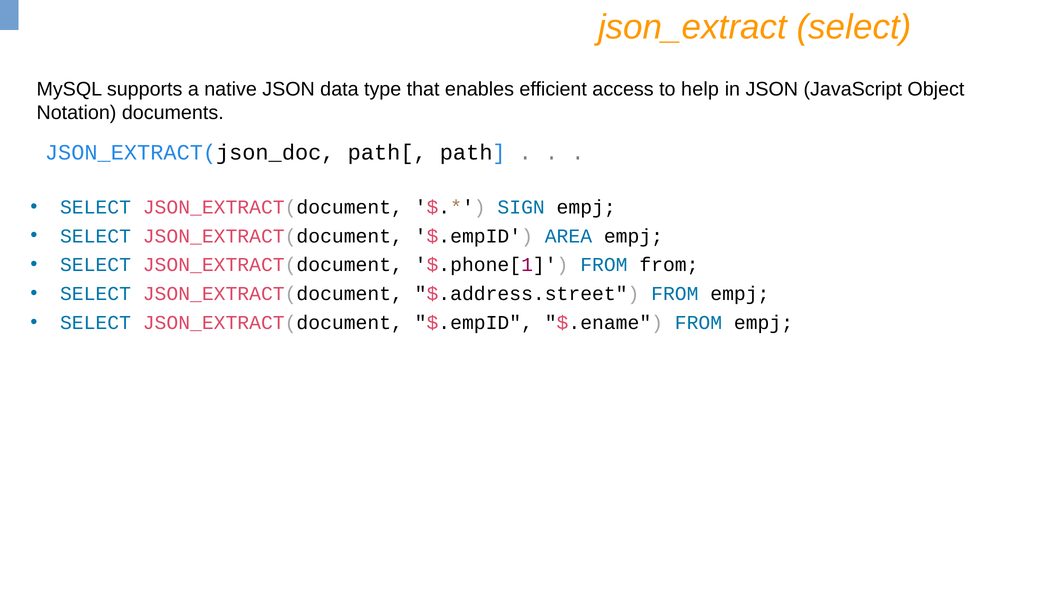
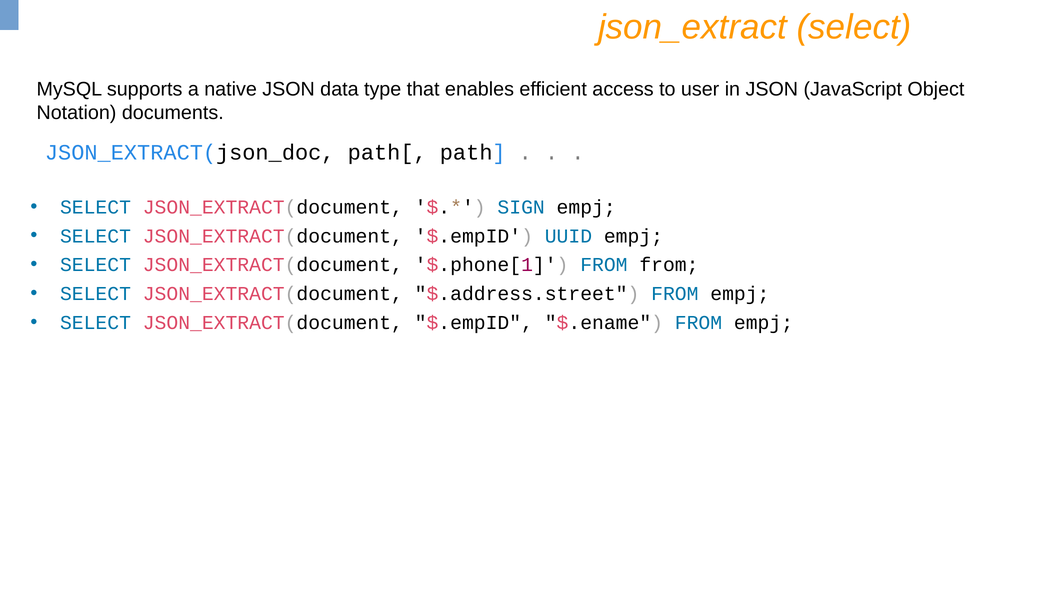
help: help -> user (700, 89)
AREA: AREA -> UUID (568, 236)
